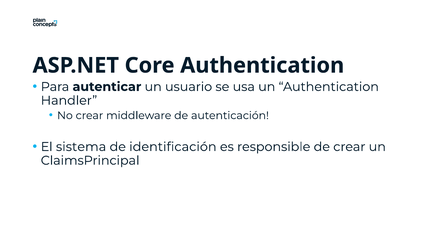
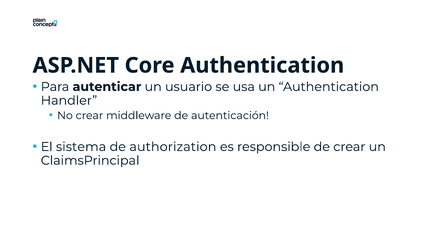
identificación: identificación -> authorization (173, 147)
